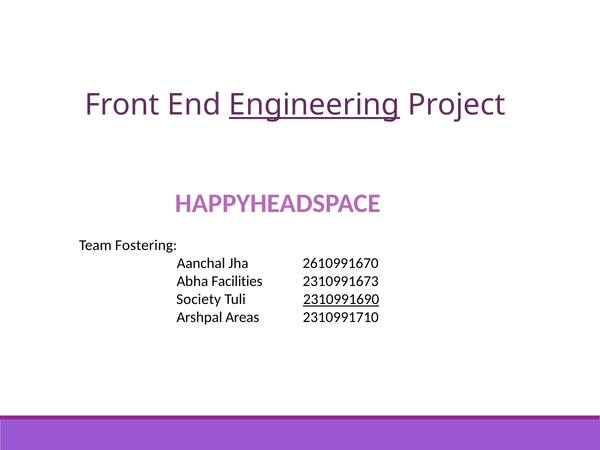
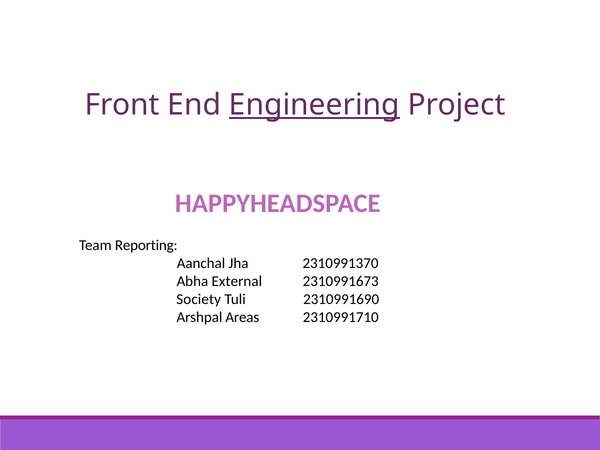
Fostering: Fostering -> Reporting (146, 245)
2610991670: 2610991670 -> 2310991370 (340, 263)
Facilities: Facilities -> External (237, 281)
2310991690 underline: present -> none (341, 299)
